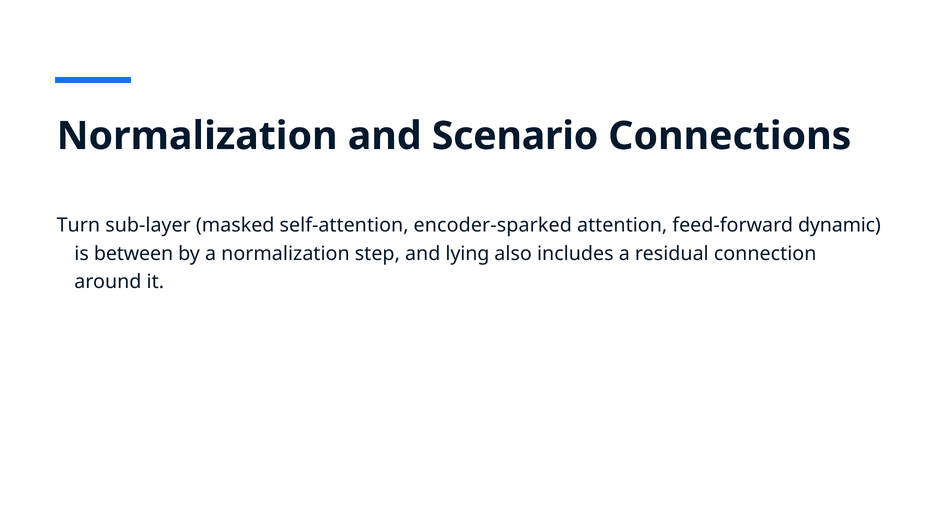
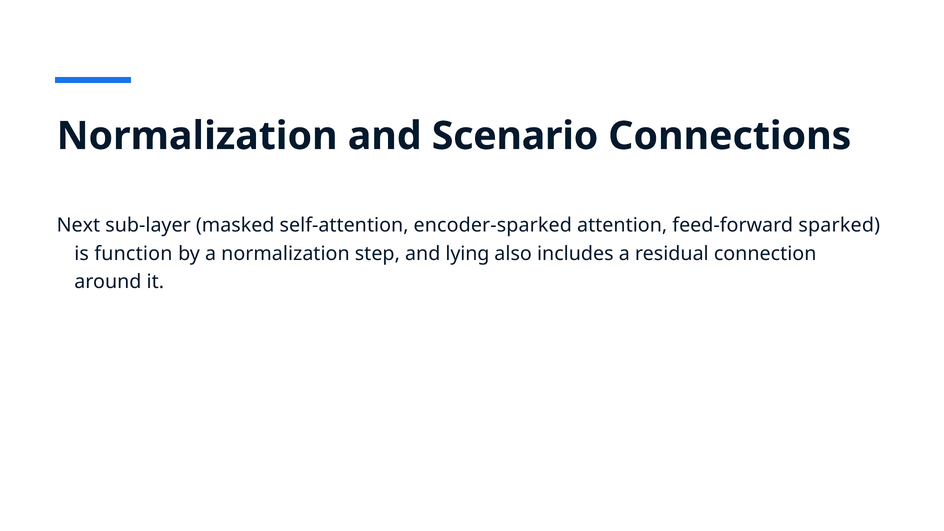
Turn: Turn -> Next (78, 225)
dynamic: dynamic -> sparked (839, 225)
between: between -> function (133, 254)
